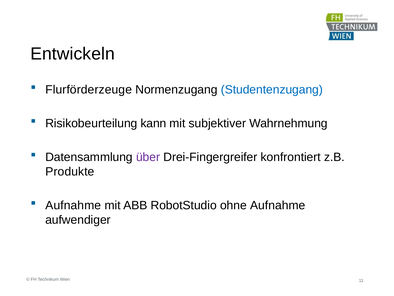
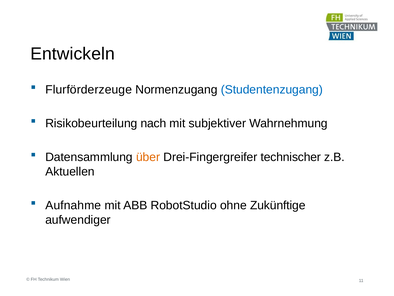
kann: kann -> nach (153, 123)
über colour: purple -> orange (148, 157)
konfrontiert: konfrontiert -> technischer (291, 157)
Produkte: Produkte -> Aktuellen (70, 171)
ohne Aufnahme: Aufnahme -> Zukünftige (278, 205)
